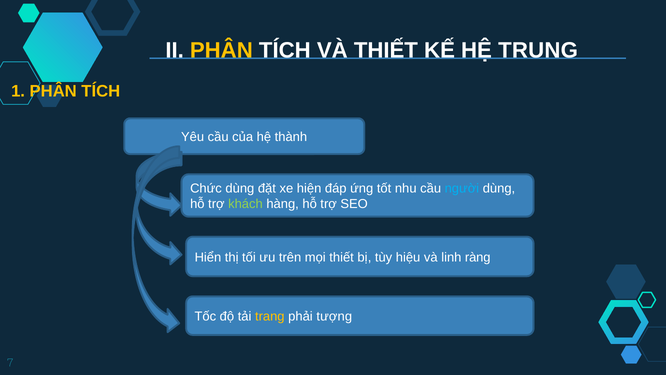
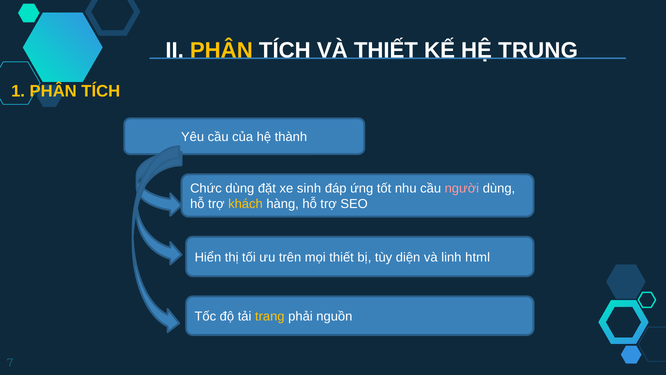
hiện: hiện -> sinh (309, 188)
người colour: light blue -> pink (462, 188)
khách colour: light green -> yellow (245, 204)
hiệu: hiệu -> diện (408, 257)
ràng: ràng -> html (478, 257)
tượng: tượng -> nguồn (334, 316)
